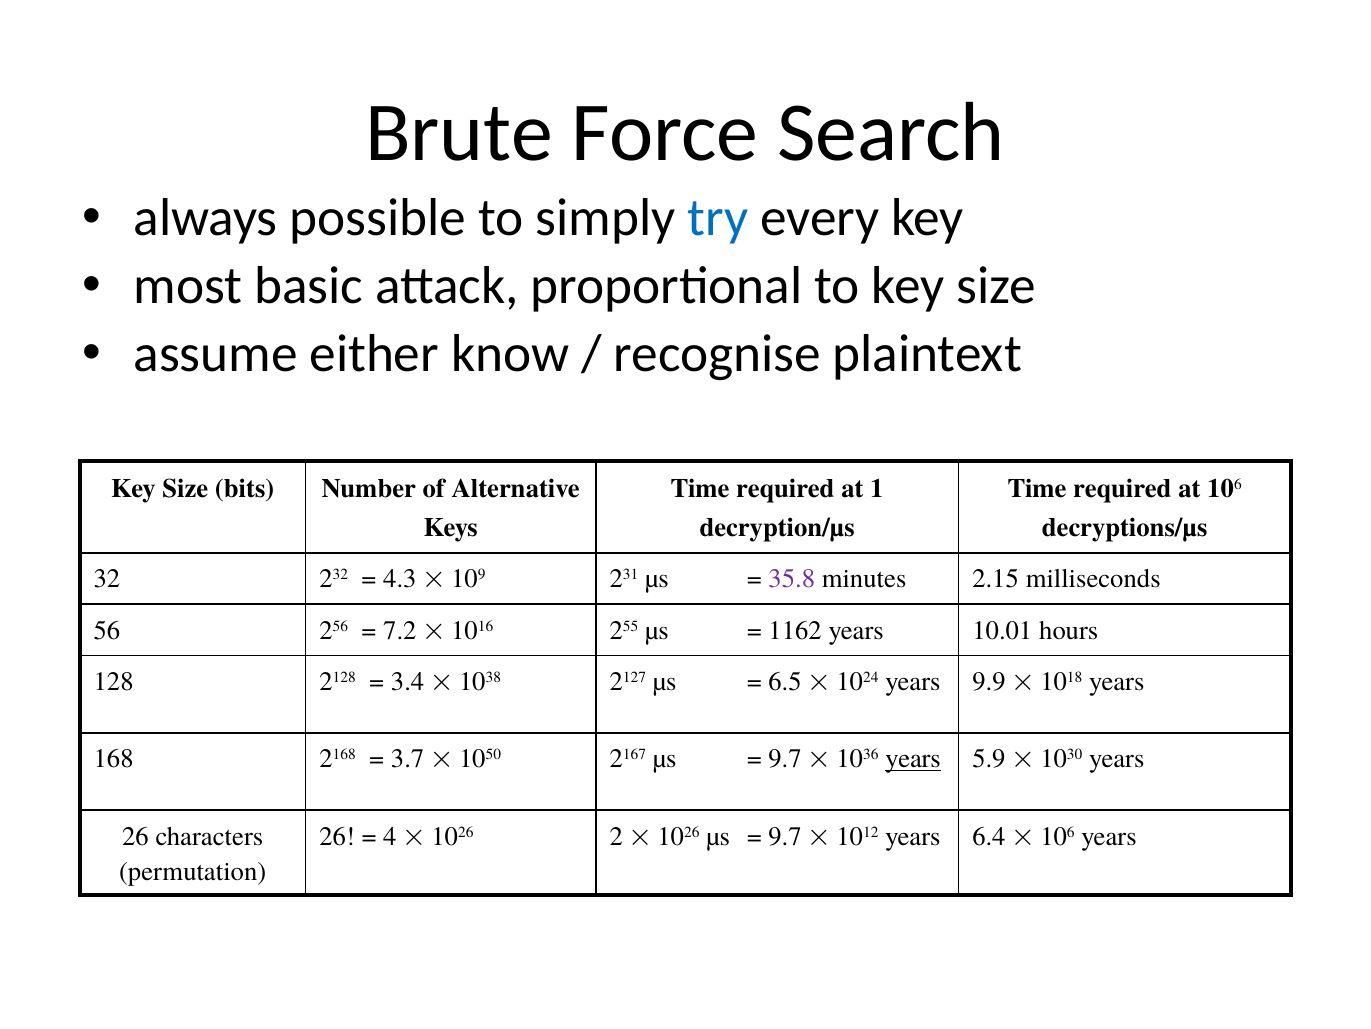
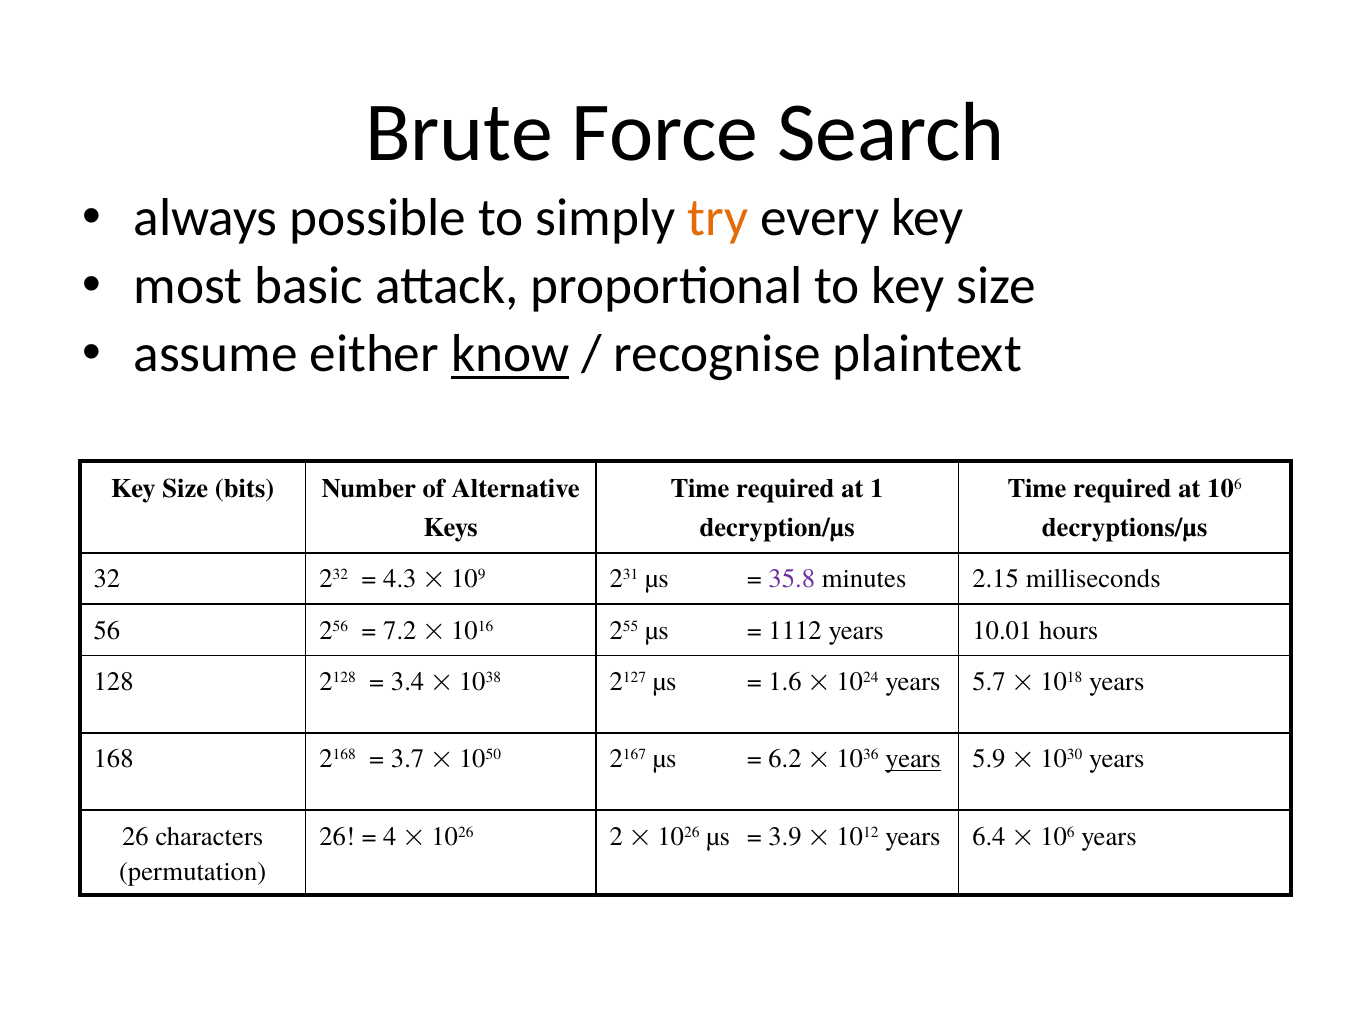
try colour: blue -> orange (718, 217)
know underline: none -> present (510, 354)
1162: 1162 -> 1112 (795, 630)
6.5: 6.5 -> 1.6 (785, 681)
9.9: 9.9 -> 5.7 (989, 681)
9.7: 9.7 -> 6.2 (785, 758)
9.7: 9.7 -> 3.9 (785, 836)
